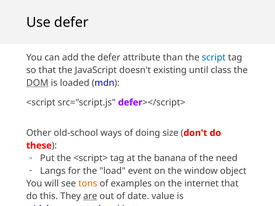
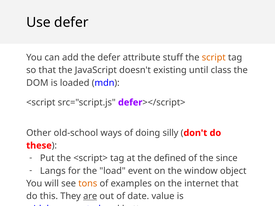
than: than -> stuff (173, 57)
script colour: blue -> orange (214, 57)
DOM underline: present -> none (37, 83)
size: size -> silly (170, 133)
banana: banana -> defined (170, 158)
need: need -> since (227, 158)
